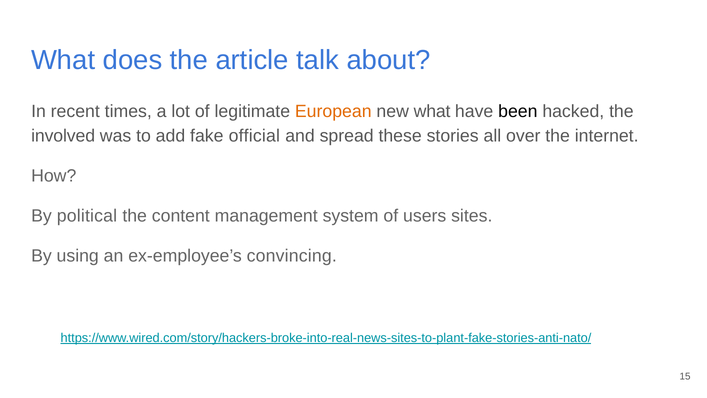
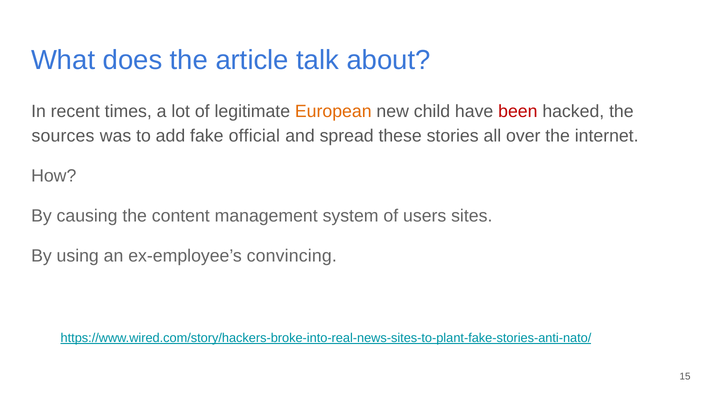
new what: what -> child (432, 111)
been colour: black -> red (518, 111)
involved: involved -> sources (63, 136)
political: political -> causing (87, 216)
